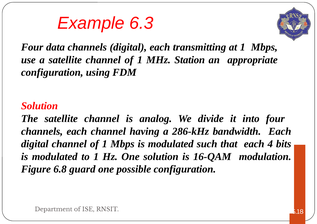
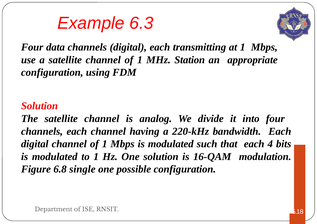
286-kHz: 286-kHz -> 220-kHz (191, 131)
guard: guard -> single (82, 169)
